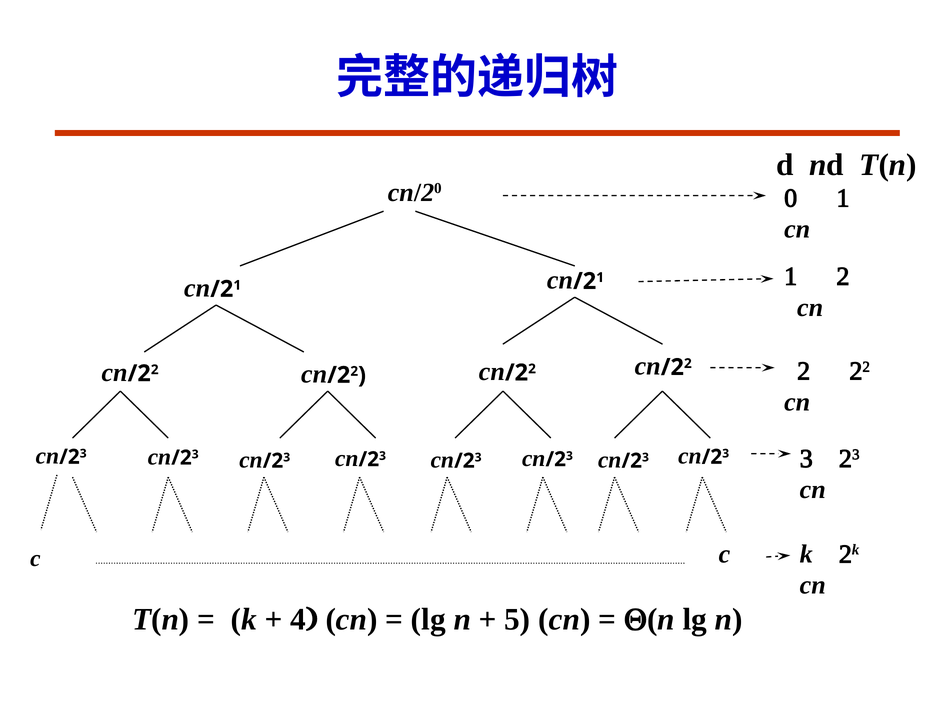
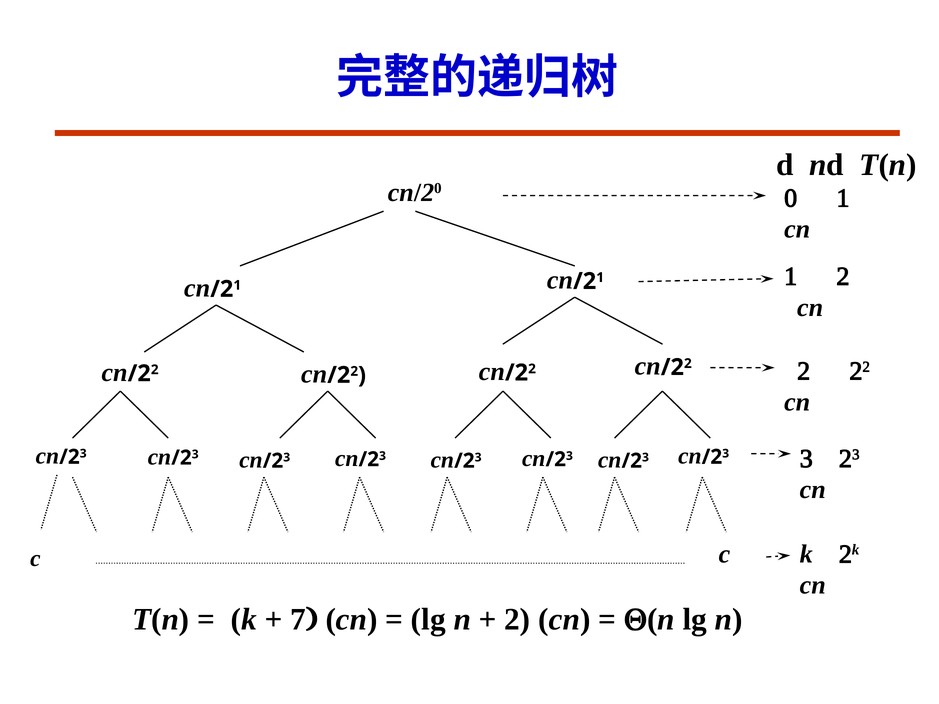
4: 4 -> 7 (298, 620)
5: 5 -> 2 (517, 620)
